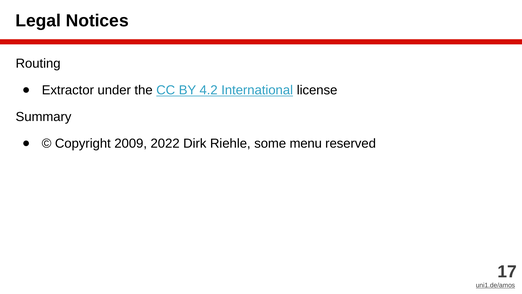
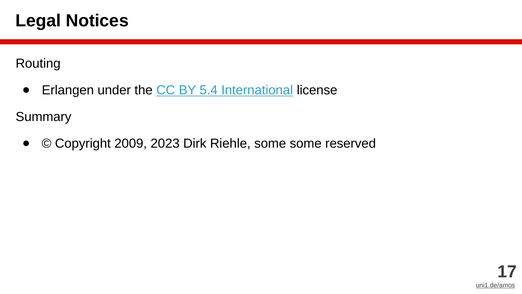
Extractor: Extractor -> Erlangen (68, 90)
4.2: 4.2 -> 5.4 (209, 90)
2022: 2022 -> 2023 (165, 143)
some menu: menu -> some (306, 143)
